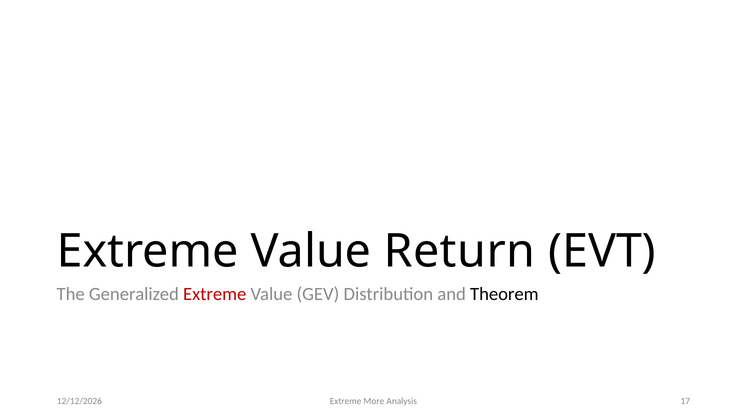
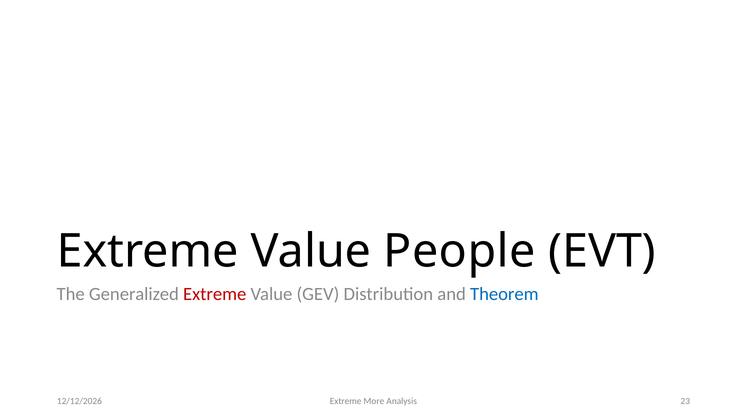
Return: Return -> People (459, 251)
Theorem colour: black -> blue (504, 294)
17: 17 -> 23 (685, 401)
